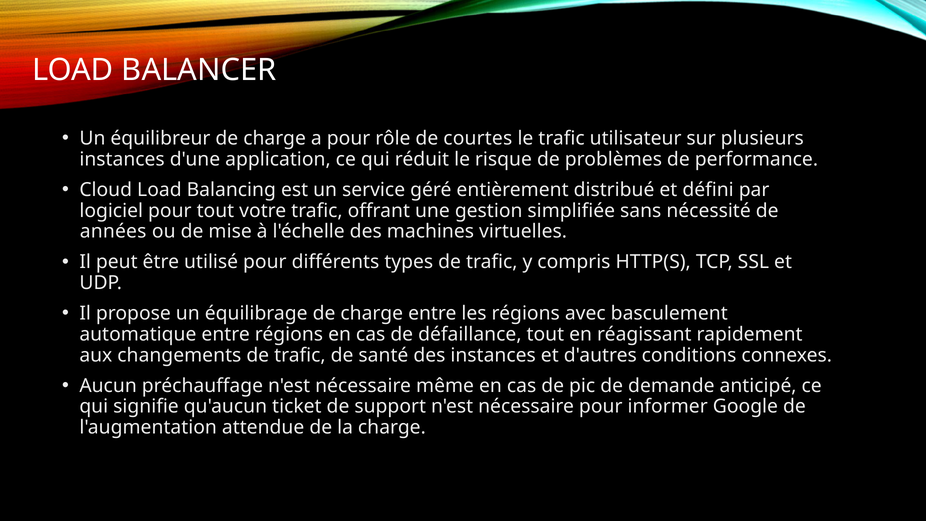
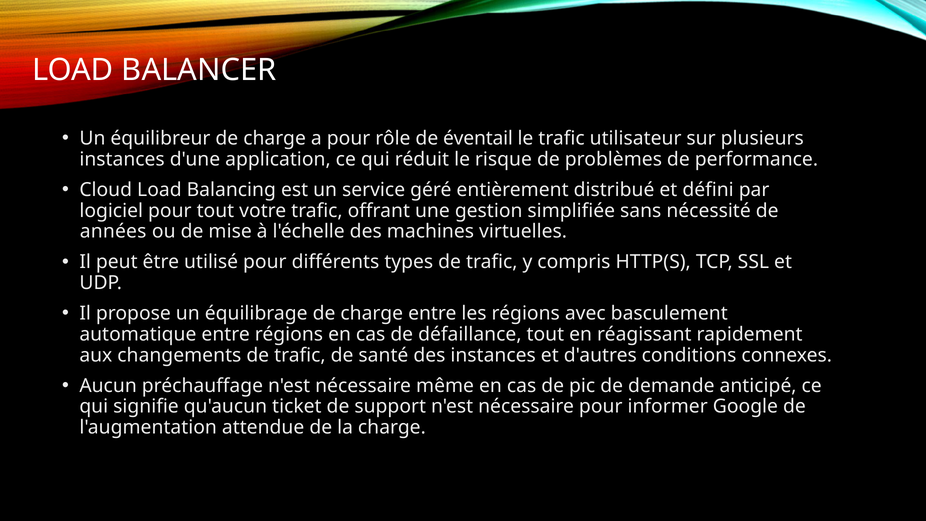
courtes: courtes -> éventail (478, 138)
